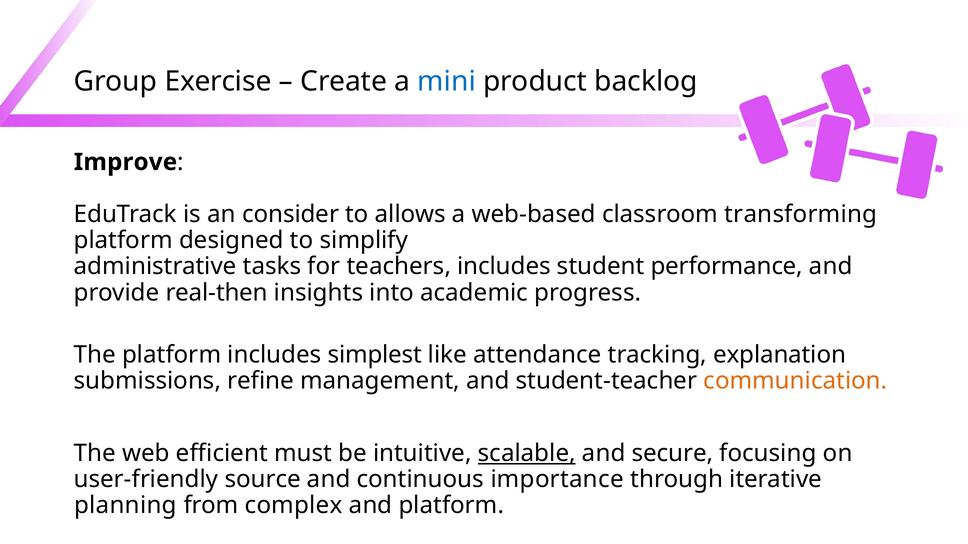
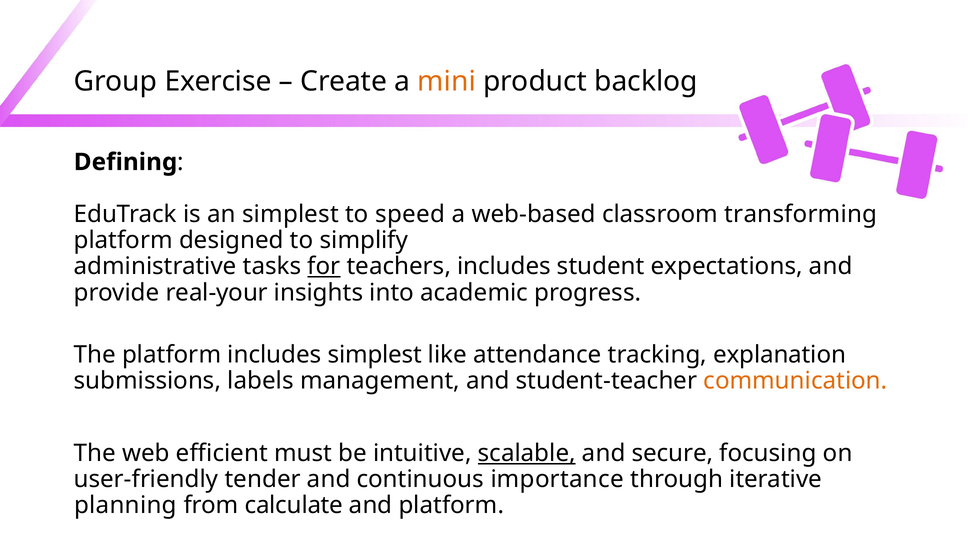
mini colour: blue -> orange (447, 81)
Improve: Improve -> Defining (126, 162)
an consider: consider -> simplest (290, 214)
allows: allows -> speed (410, 214)
for underline: none -> present (324, 267)
performance: performance -> expectations (727, 267)
real-then: real-then -> real-your (217, 293)
refine: refine -> labels (261, 381)
source: source -> tender (263, 480)
complex: complex -> calculate (294, 506)
